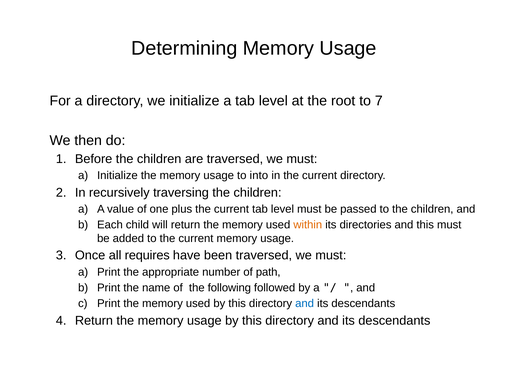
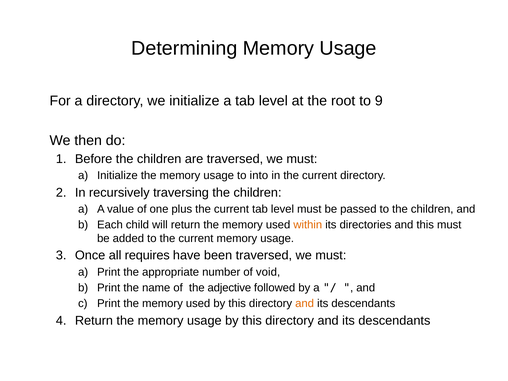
7: 7 -> 9 (379, 101)
path: path -> void (268, 272)
following: following -> adjective (229, 288)
and colour: blue -> orange (305, 304)
